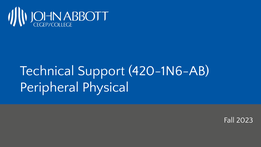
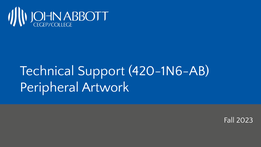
Physical: Physical -> Artwork (106, 87)
